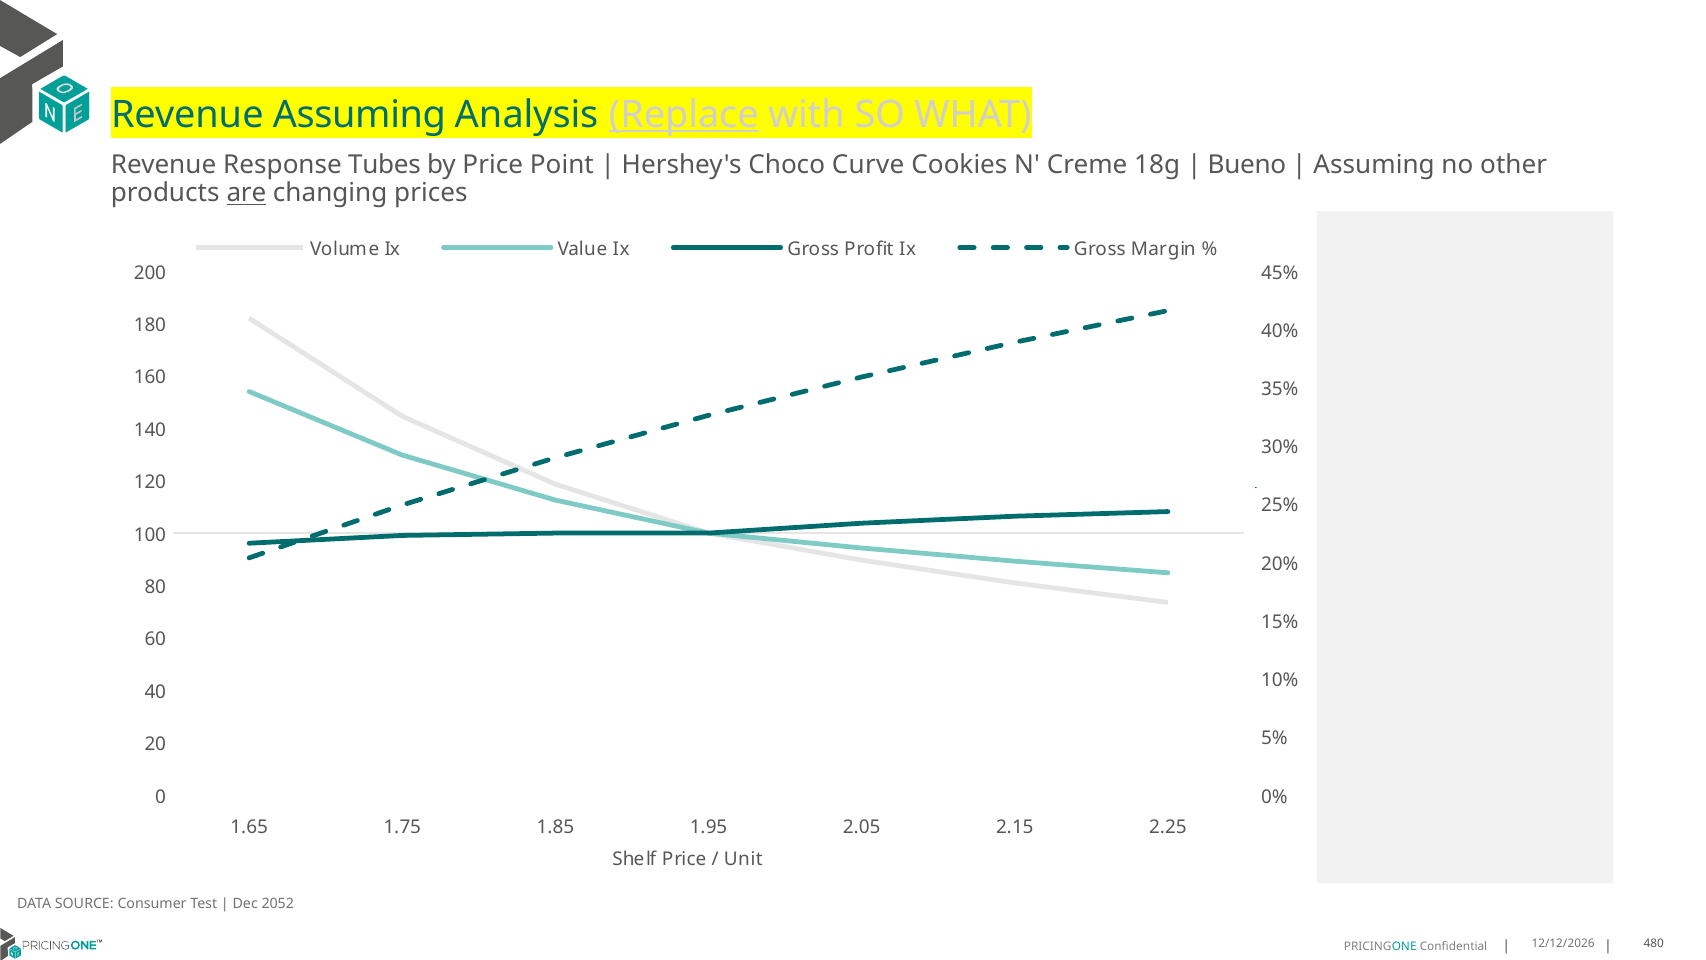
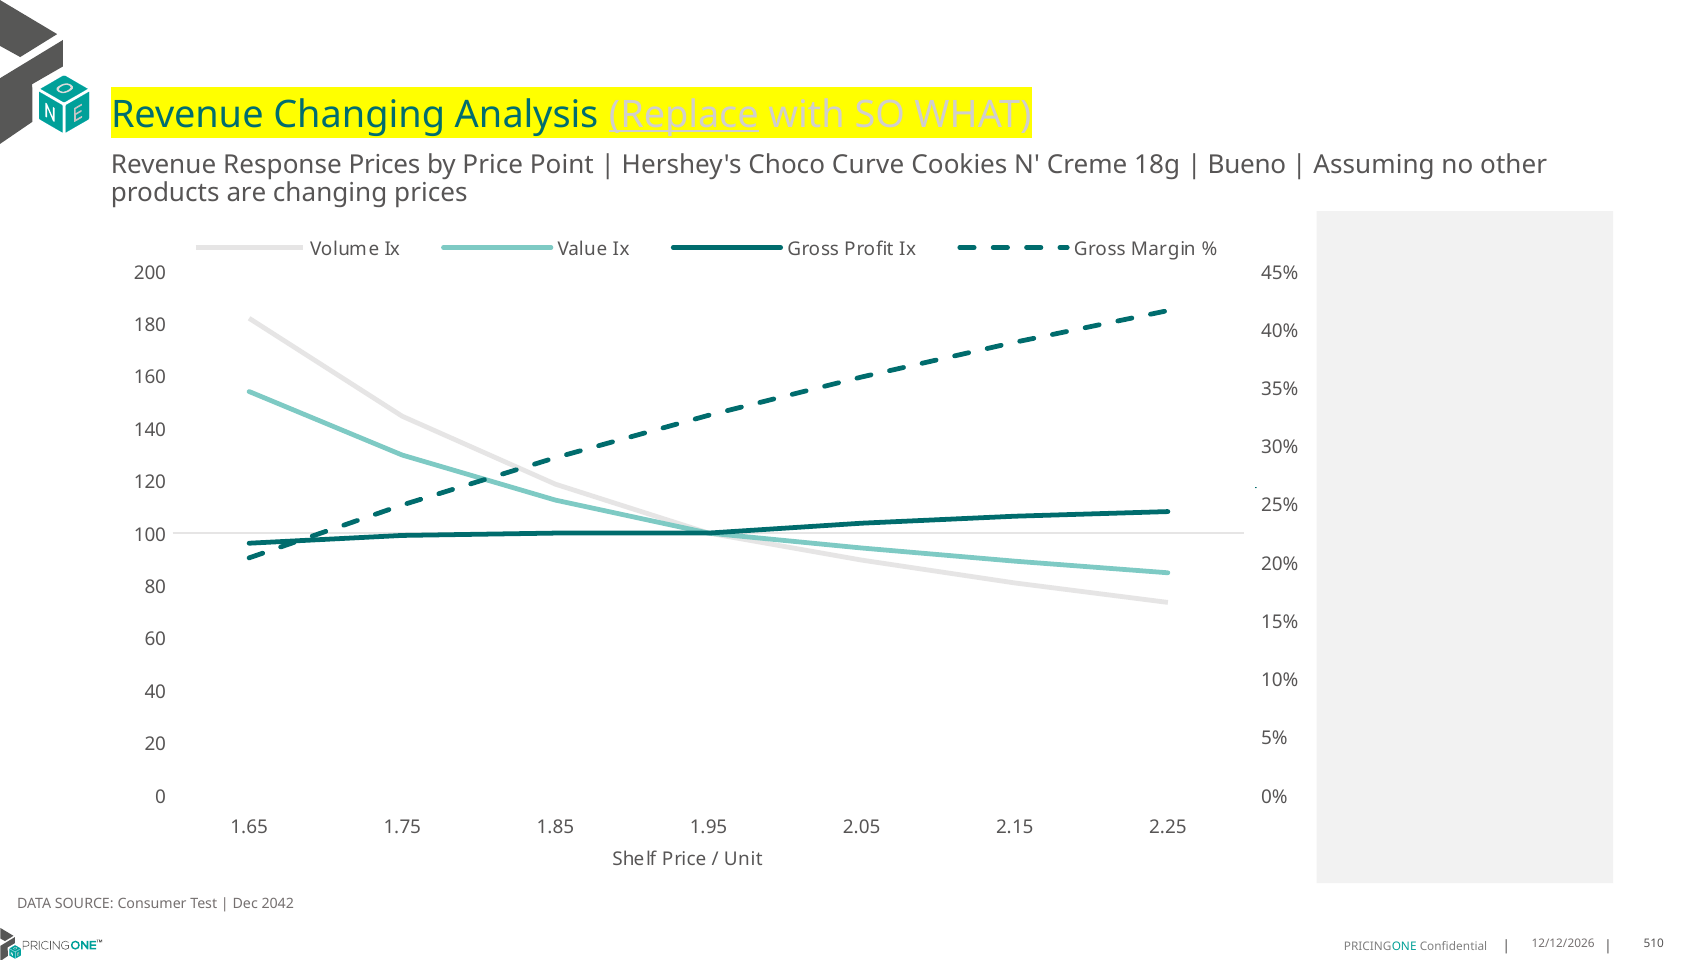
Revenue Assuming: Assuming -> Changing (359, 115)
Response Tubes: Tubes -> Prices (385, 165)
are underline: present -> none (246, 193)
2052: 2052 -> 2042 (278, 904)
480: 480 -> 510 (1654, 944)
